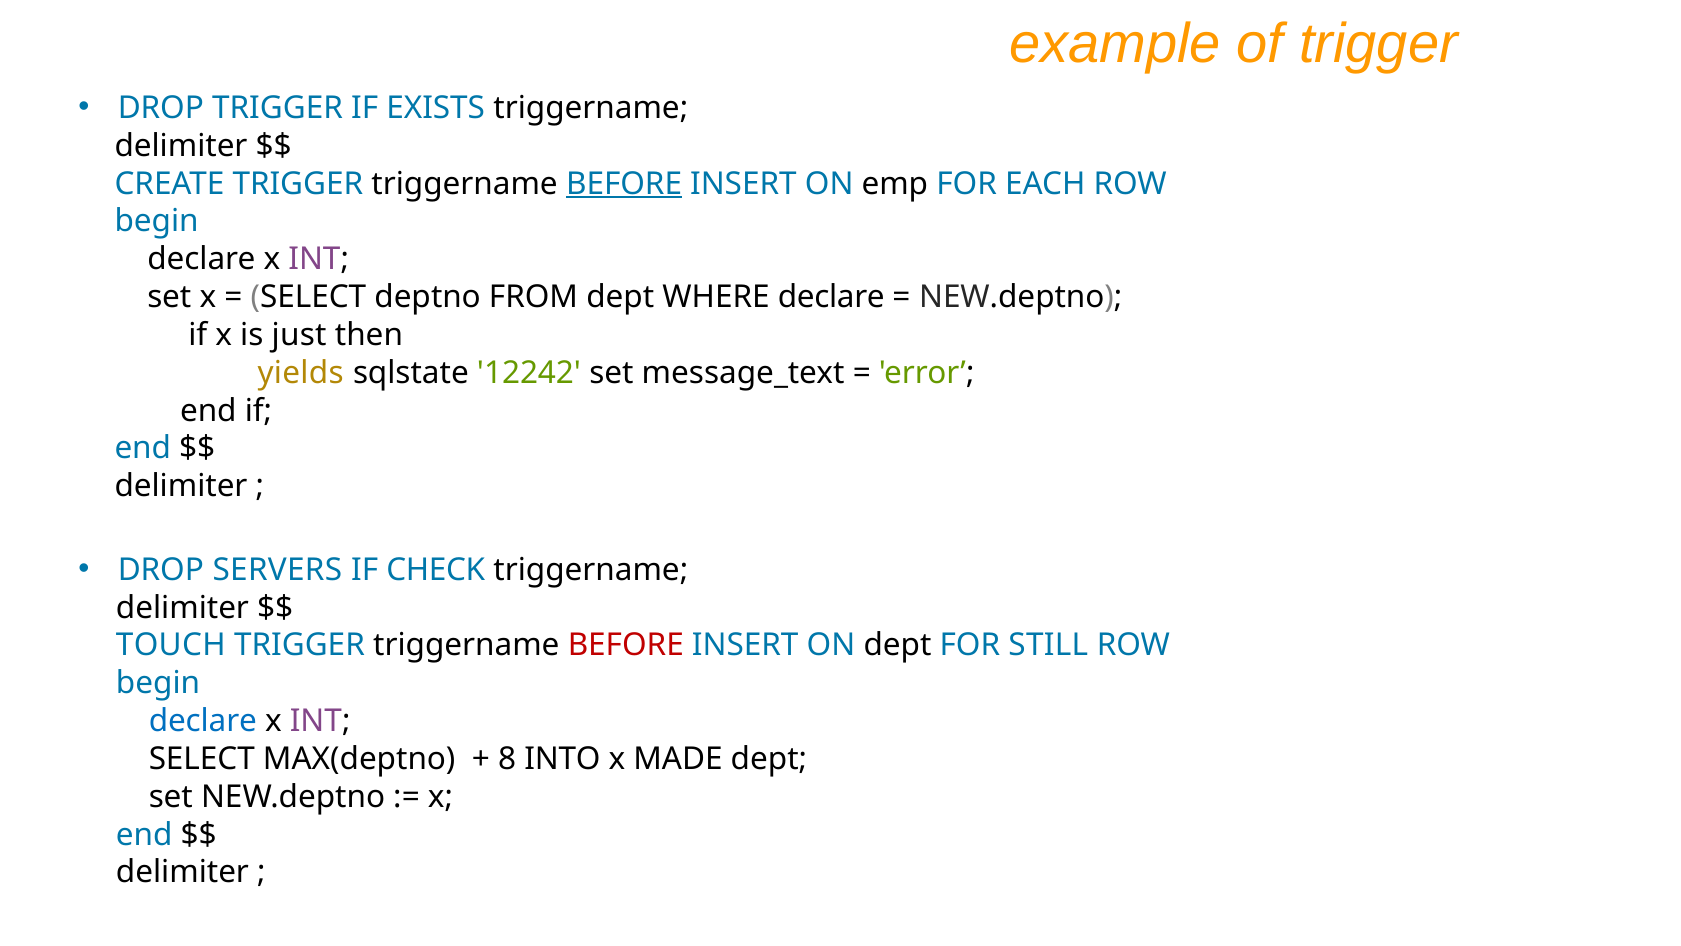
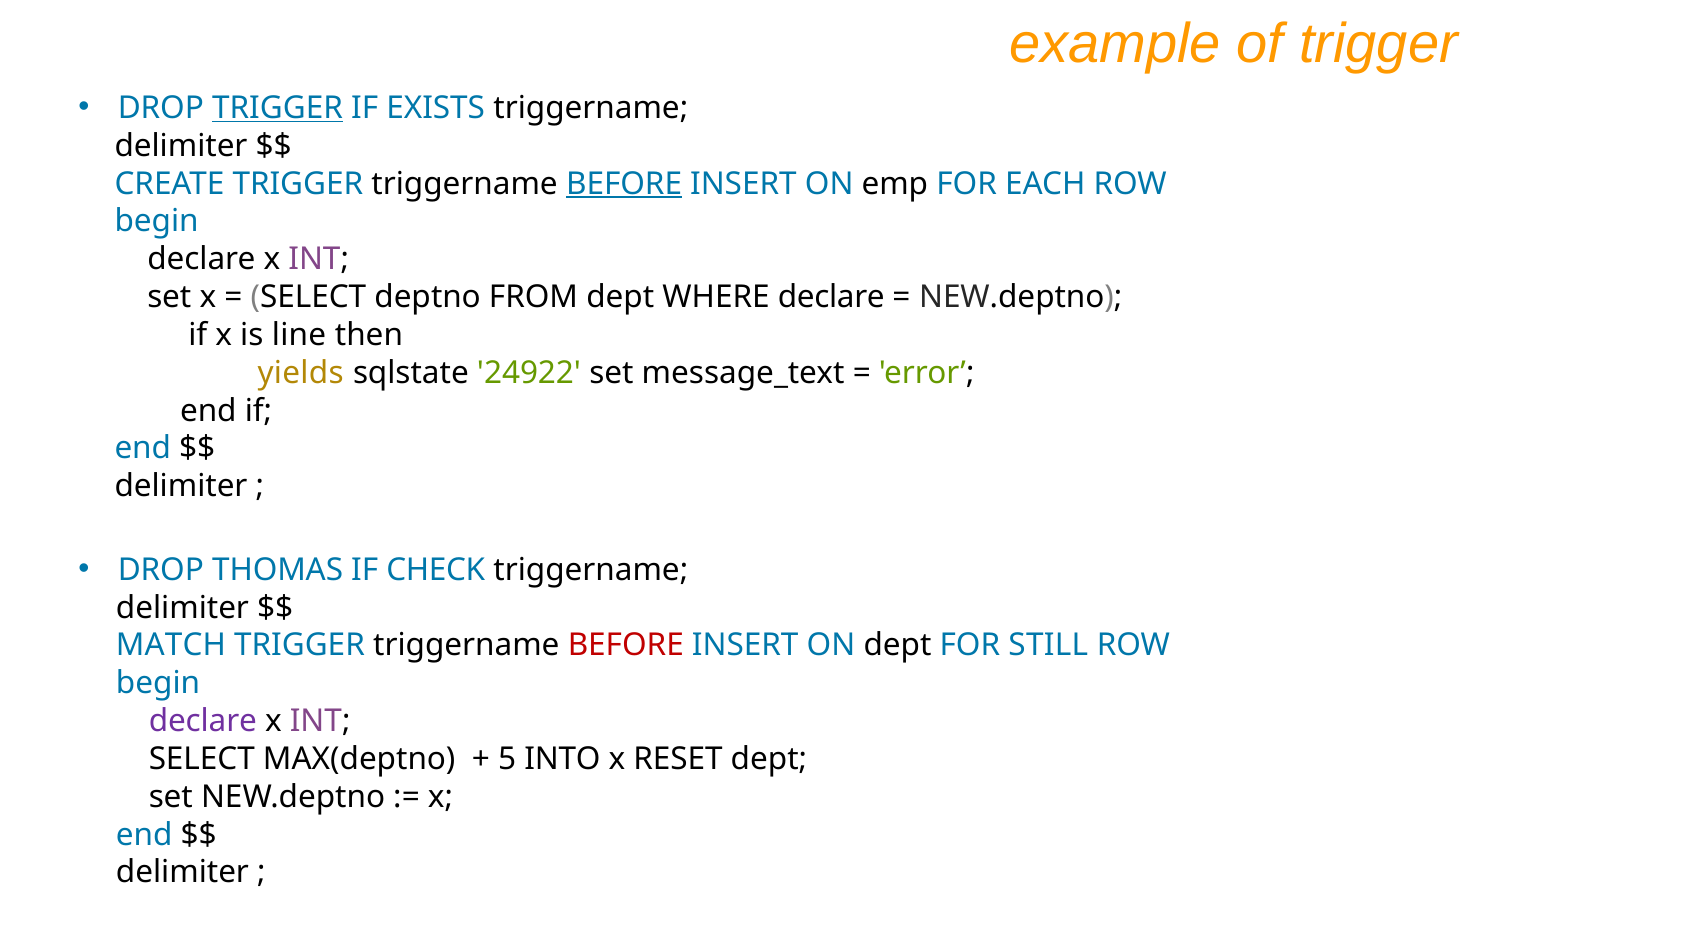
TRIGGER underline: none -> present (278, 108)
just: just -> line (299, 335)
12242: 12242 -> 24922 (529, 373)
SERVERS: SERVERS -> THOMAS (278, 570)
TOUCH: TOUCH -> MATCH (171, 645)
declare colour: blue -> purple (203, 721)
8: 8 -> 5 (507, 759)
MADE: MADE -> RESET (678, 759)
